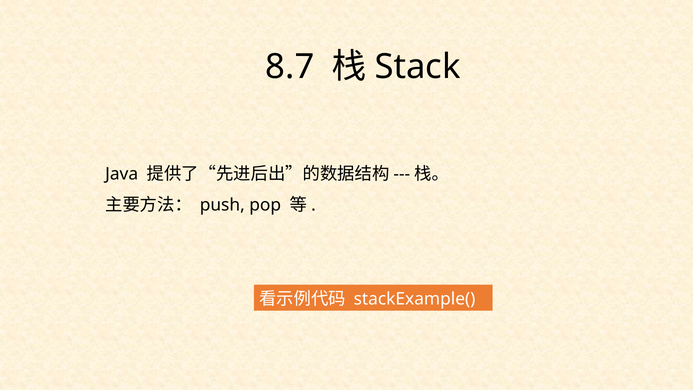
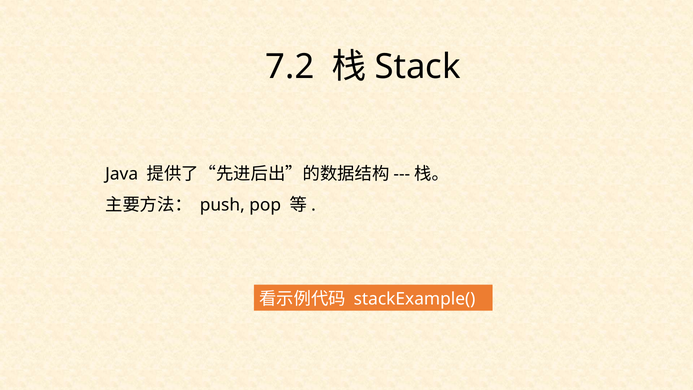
8.7: 8.7 -> 7.2 (290, 67)
